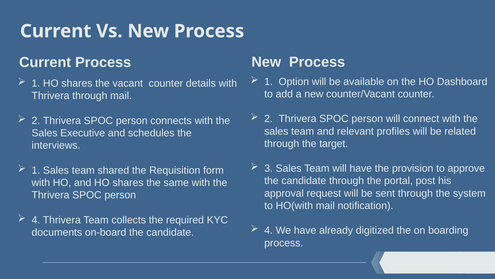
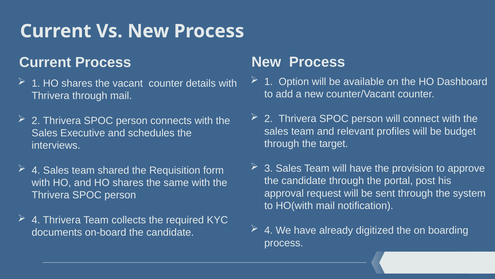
related: related -> budget (460, 131)
1: 1 -> 4 (36, 170)
